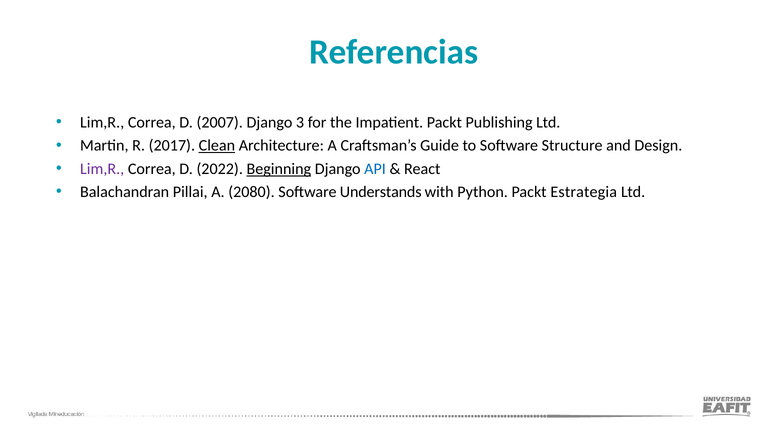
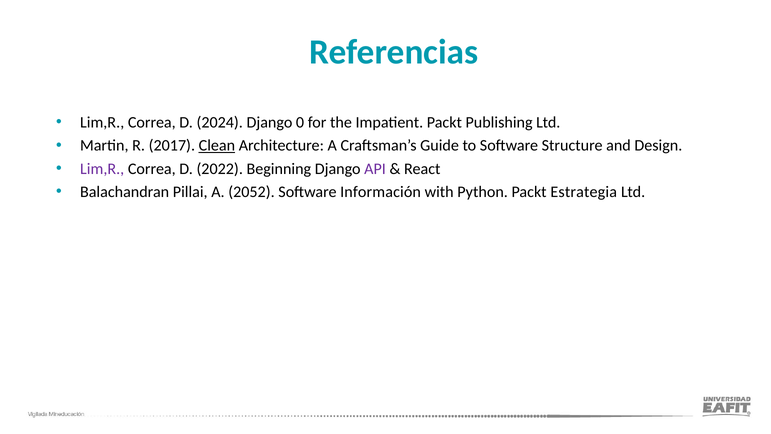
2007: 2007 -> 2024 (220, 122)
3: 3 -> 0 (300, 122)
Beginning underline: present -> none (279, 169)
API colour: blue -> purple (375, 169)
2080: 2080 -> 2052 (251, 192)
Understands: Understands -> Información (381, 192)
